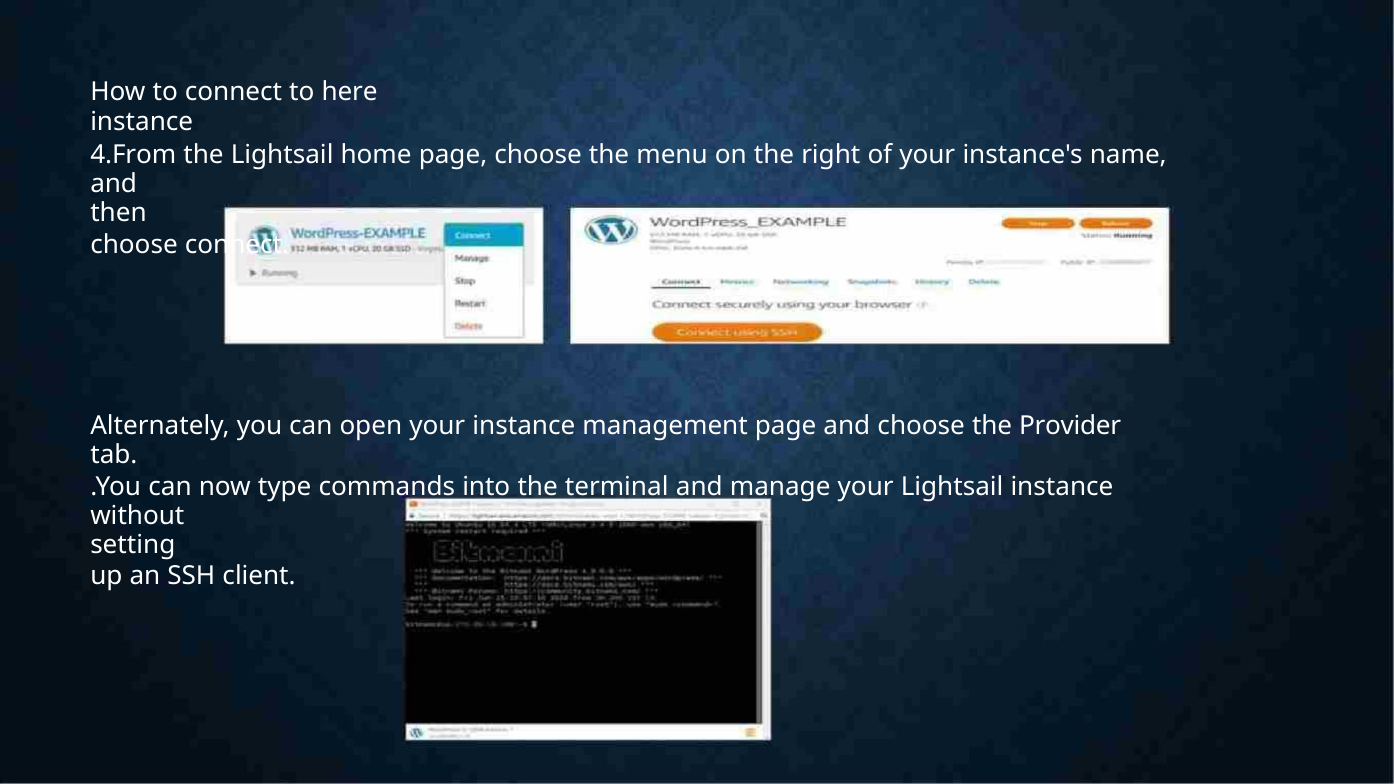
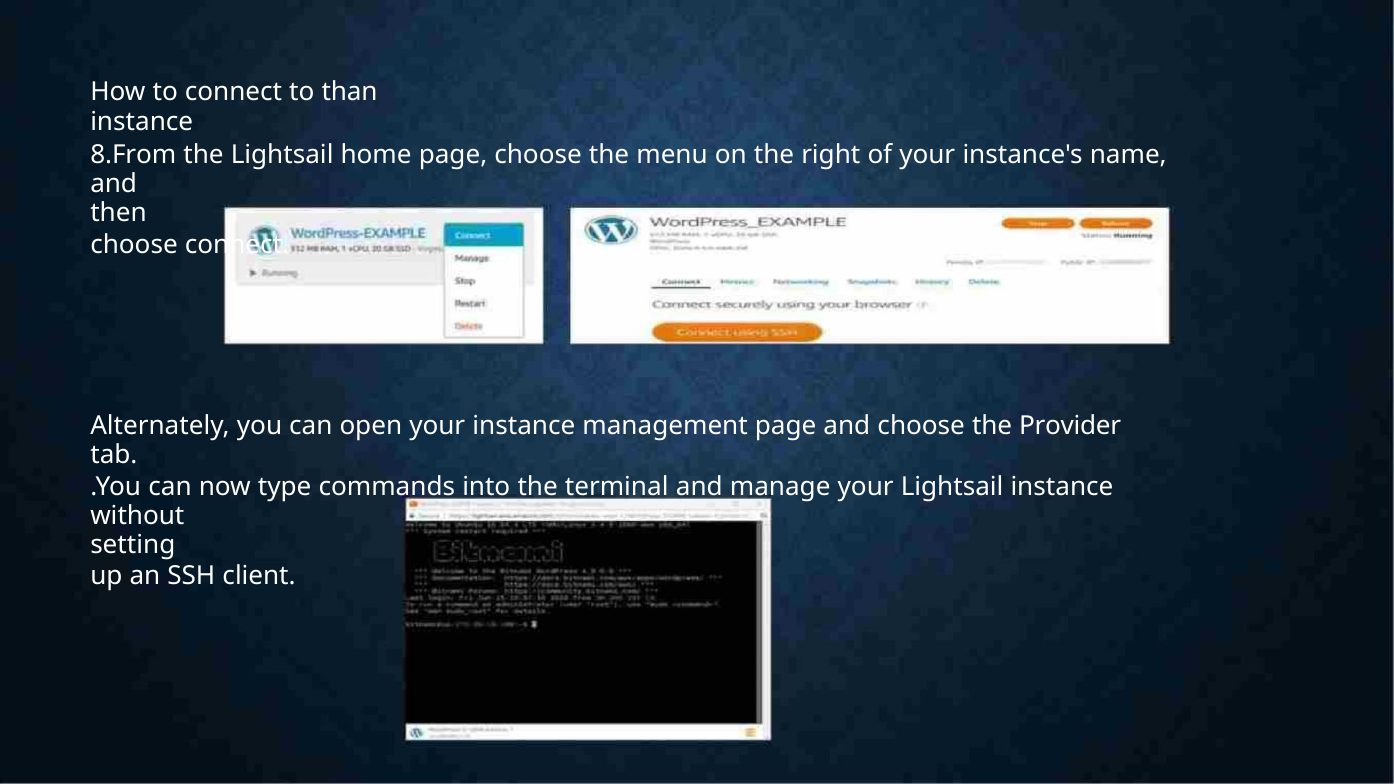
here: here -> than (350, 92)
4.From: 4.From -> 8.From (133, 155)
